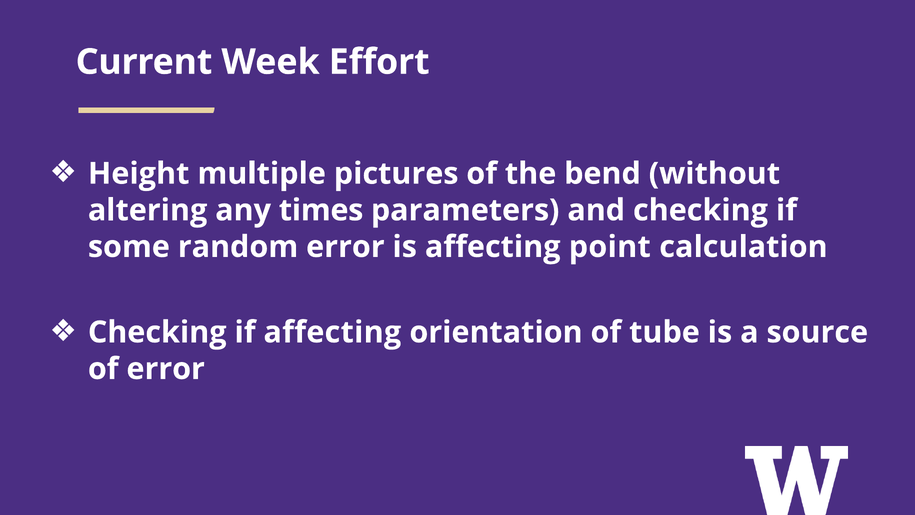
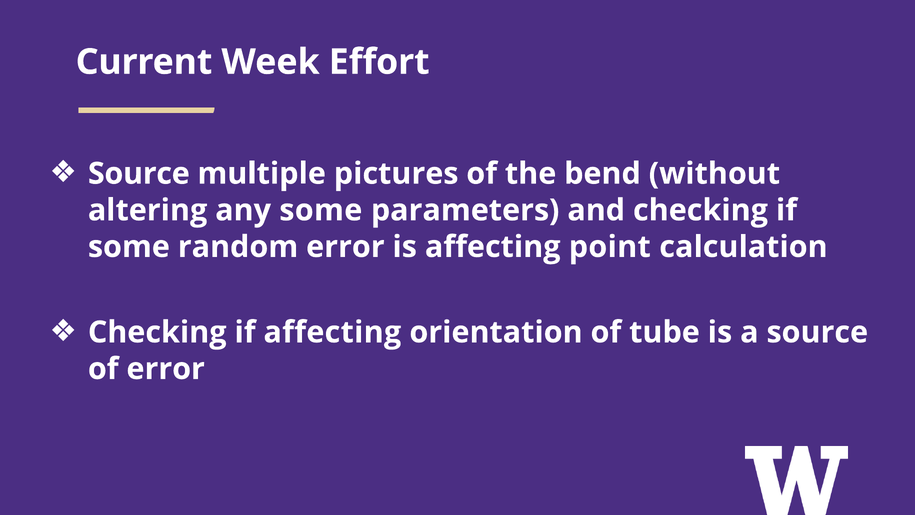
Height: Height -> Source (139, 174)
any times: times -> some (321, 210)
